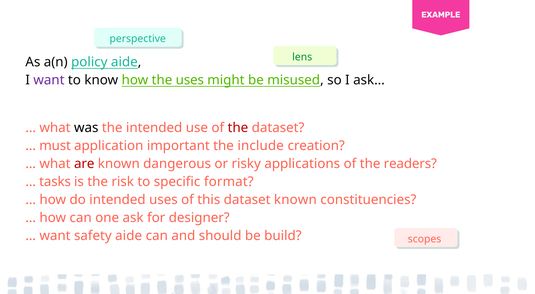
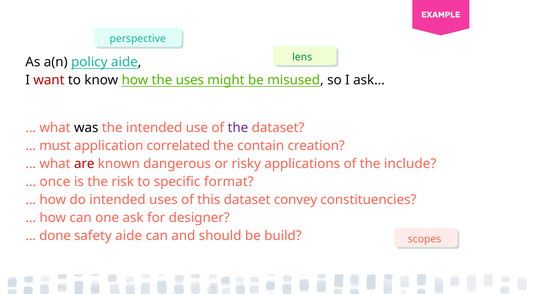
want colour: purple -> red (49, 80)
the colour: red -> purple (238, 128)
important: important -> correlated (178, 146)
include: include -> contain (261, 146)
readers: readers -> include (410, 164)
tasks: tasks -> once (55, 182)
dataset known: known -> convey (296, 200)
want: want -> done (55, 236)
